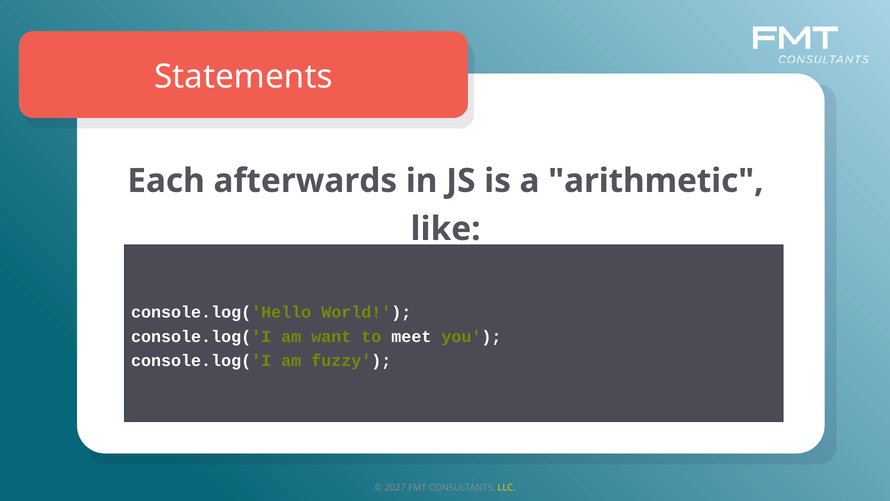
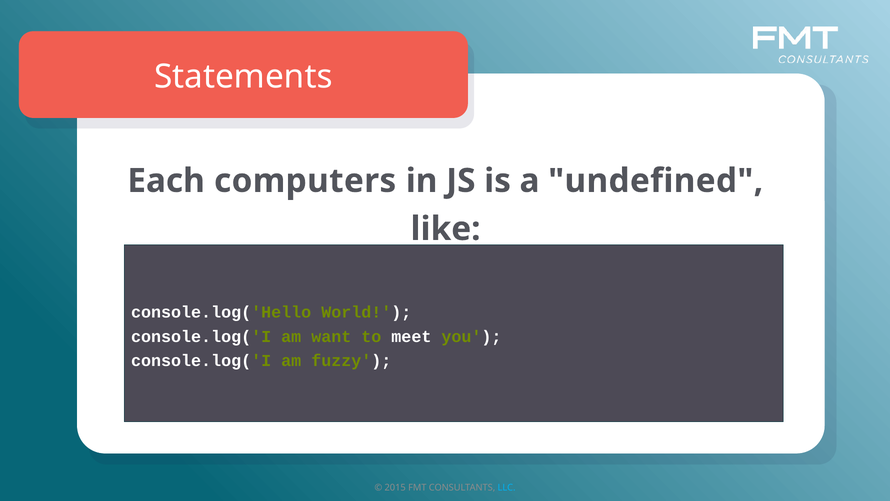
afterwards: afterwards -> computers (305, 181)
arithmetic: arithmetic -> undefined (656, 181)
2027: 2027 -> 2015 (395, 487)
LLC colour: yellow -> light blue (507, 487)
